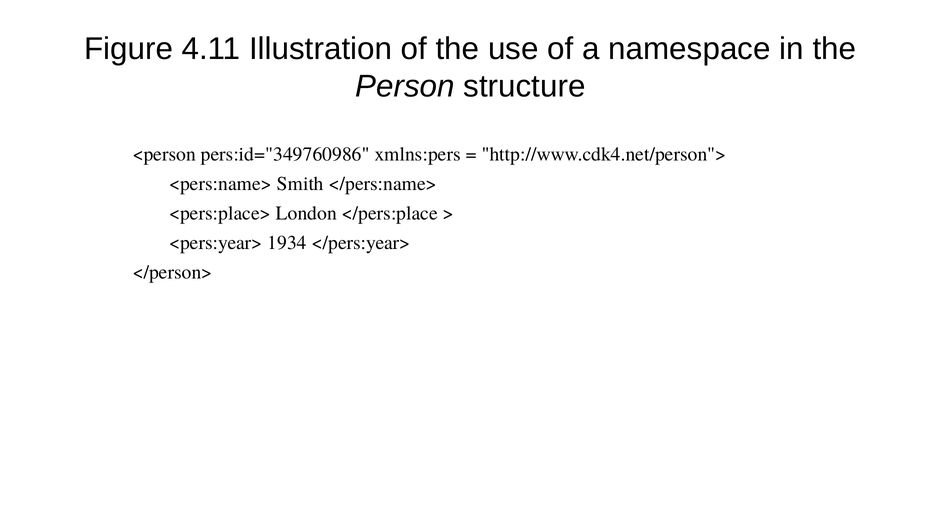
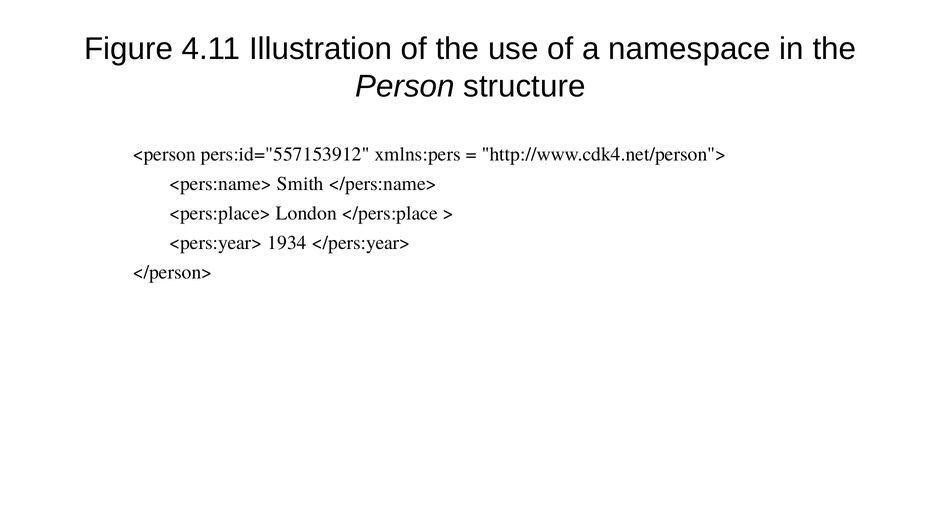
pers:id="349760986: pers:id="349760986 -> pers:id="557153912 (285, 154)
